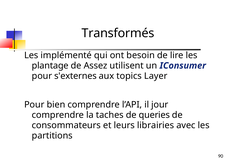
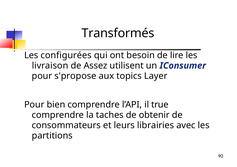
implémenté: implémenté -> configurées (66, 55)
plantage: plantage -> livraison (50, 66)
s'externes: s'externes -> s'propose (75, 76)
jour: jour -> true (160, 105)
queries: queries -> obtenir (154, 115)
